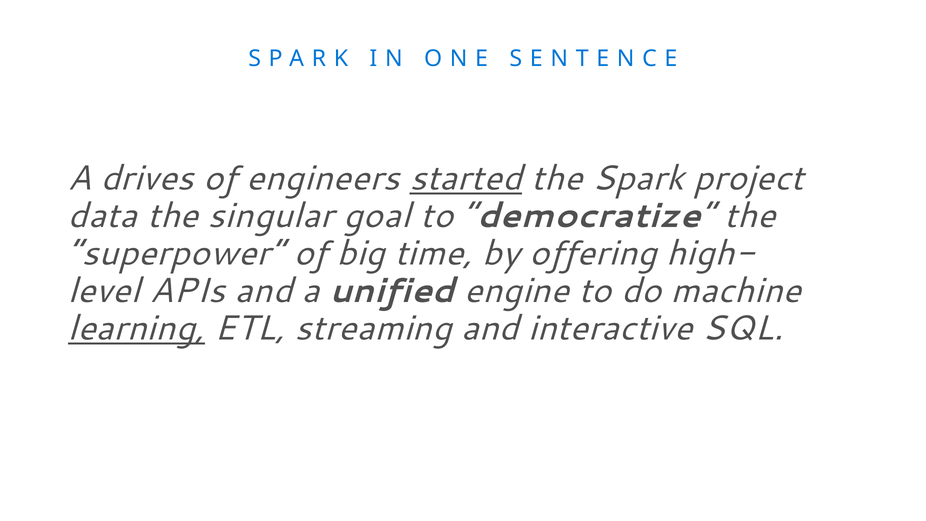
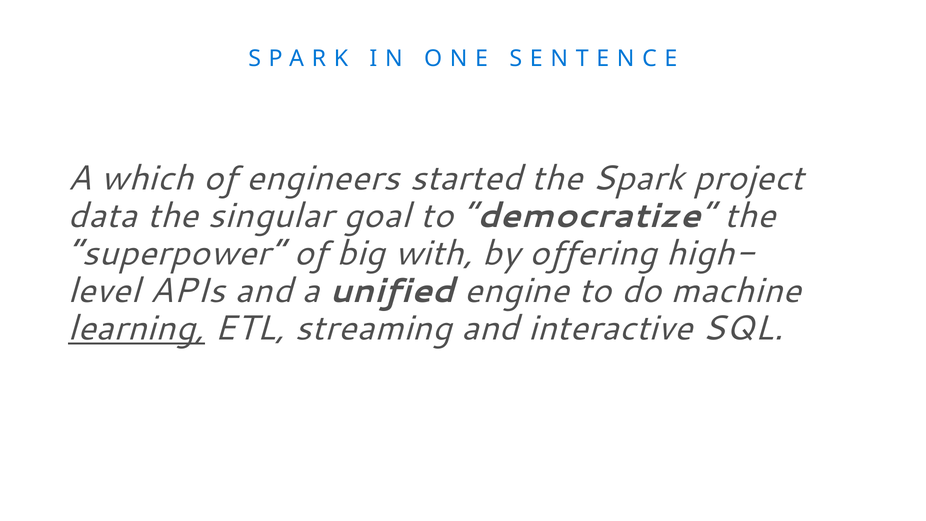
drives: drives -> which (147, 178)
started underline: present -> none (466, 178)
time: time -> with (434, 253)
